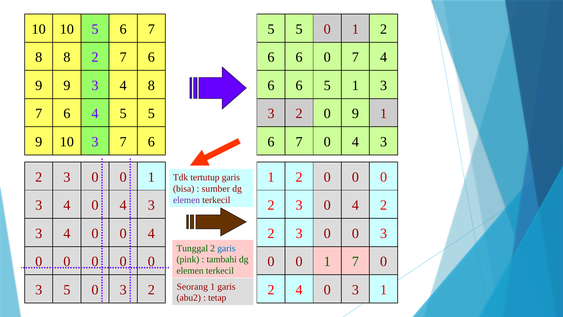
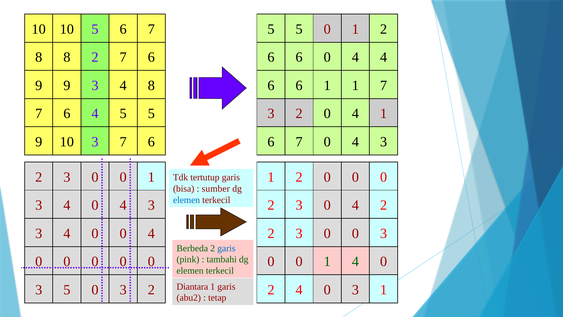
6 6 0 7: 7 -> 4 (355, 57)
6 5: 5 -> 1 (327, 85)
1 3: 3 -> 7 (384, 85)
9: 9 -> 4 (355, 114)
elemen colour: purple -> blue (187, 200)
Tunggal: Tunggal -> Berbeda (192, 248)
7: 7 -> 4 (355, 261)
Seorang: Seorang -> Diantara (192, 286)
